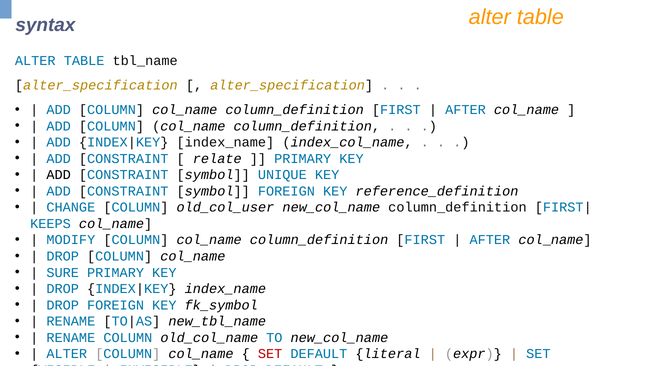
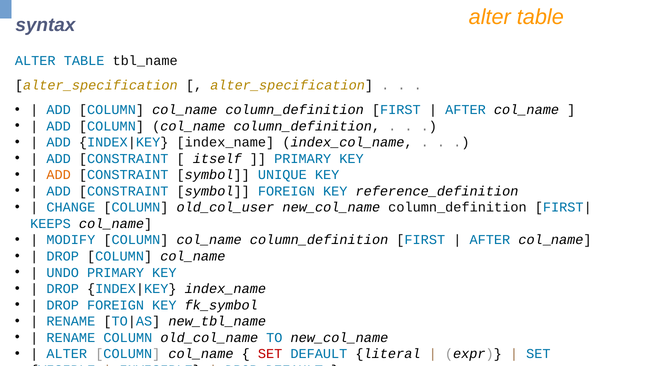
relate: relate -> itself (217, 158)
ADD colour: black -> orange (59, 175)
SURE: SURE -> UNDO (63, 272)
